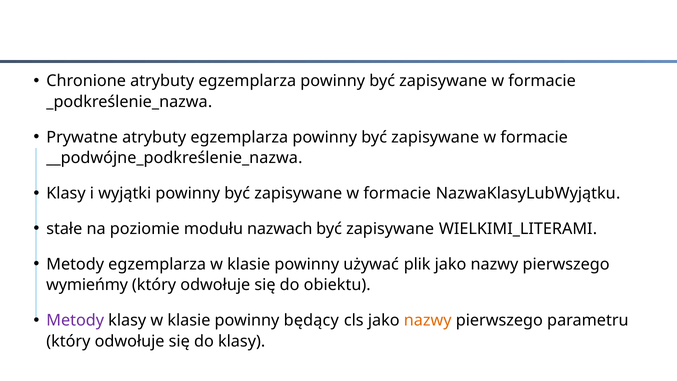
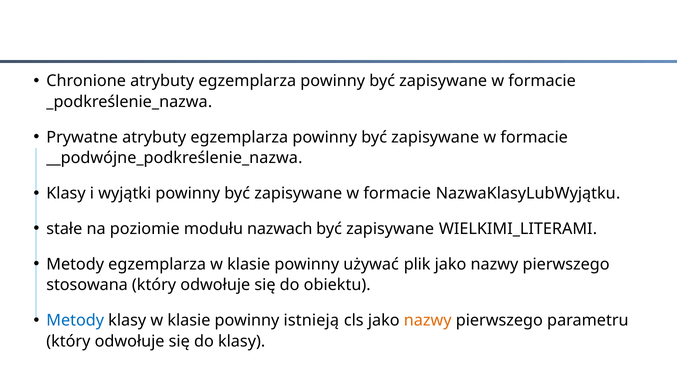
wymieńmy: wymieńmy -> stosowana (87, 285)
Metody colour: purple -> blue (75, 320)
będący: będący -> istnieją (311, 320)
